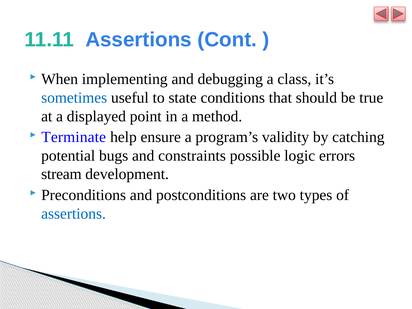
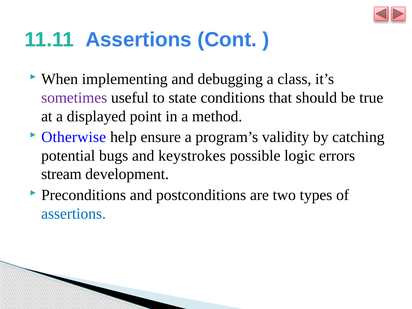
sometimes colour: blue -> purple (74, 98)
Terminate: Terminate -> Otherwise (74, 137)
constraints: constraints -> keystrokes (192, 156)
